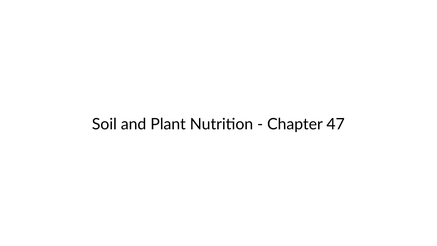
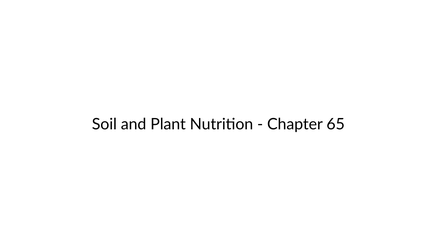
47: 47 -> 65 (336, 124)
